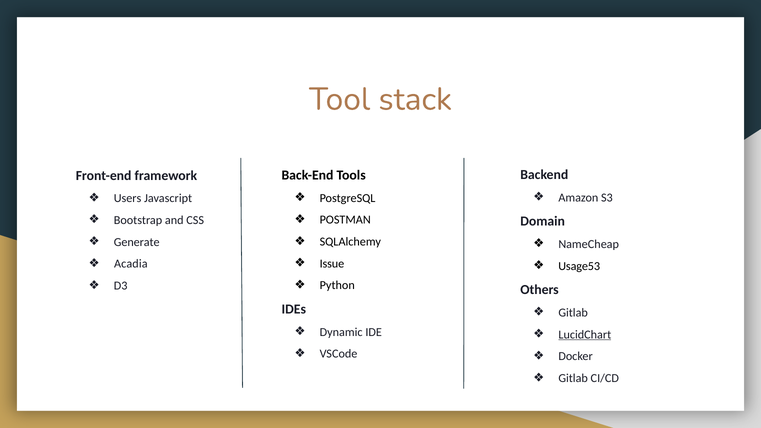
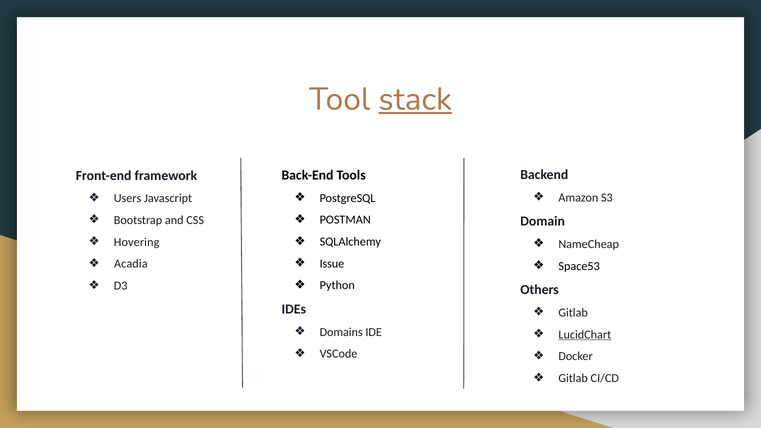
stack underline: none -> present (415, 99)
Generate: Generate -> Hovering (137, 242)
Usage53: Usage53 -> Space53 (579, 266)
Dynamic: Dynamic -> Domains (341, 332)
